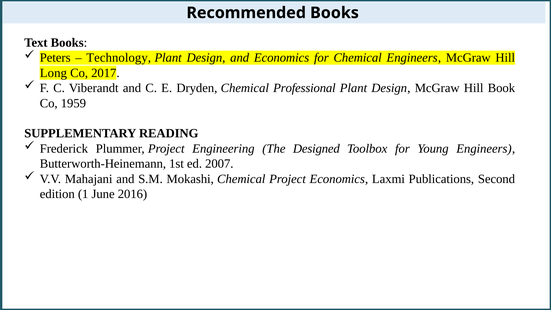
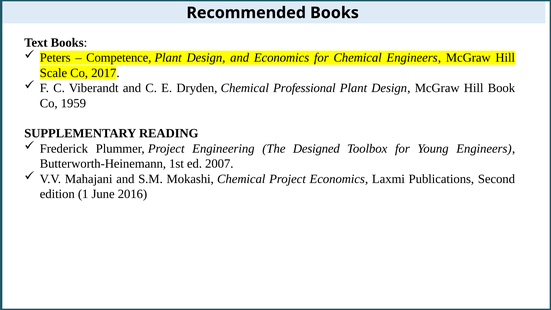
Technology: Technology -> Competence (119, 58)
Long: Long -> Scale (53, 73)
